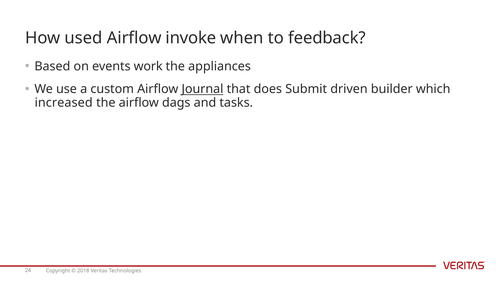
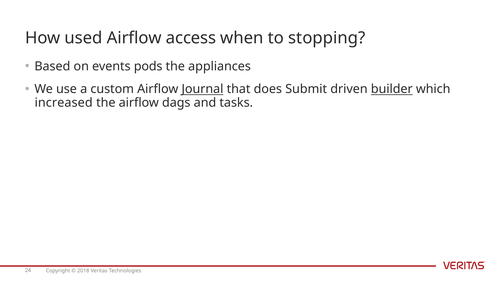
invoke: invoke -> access (191, 38)
feedback: feedback -> stopping (327, 38)
work: work -> pods (148, 66)
builder underline: none -> present (392, 89)
